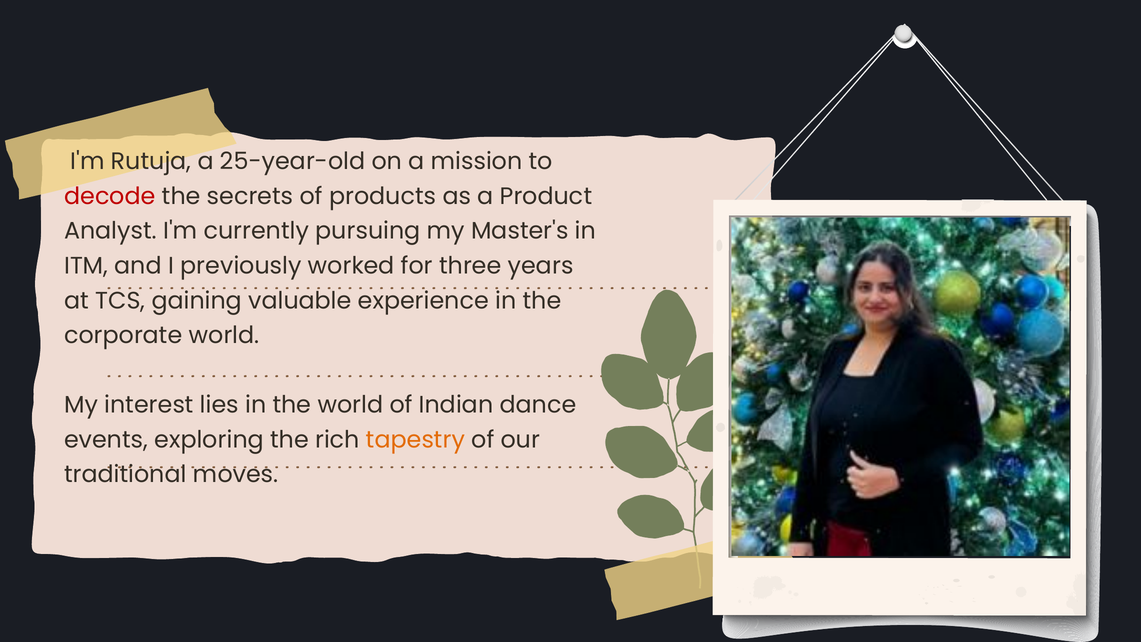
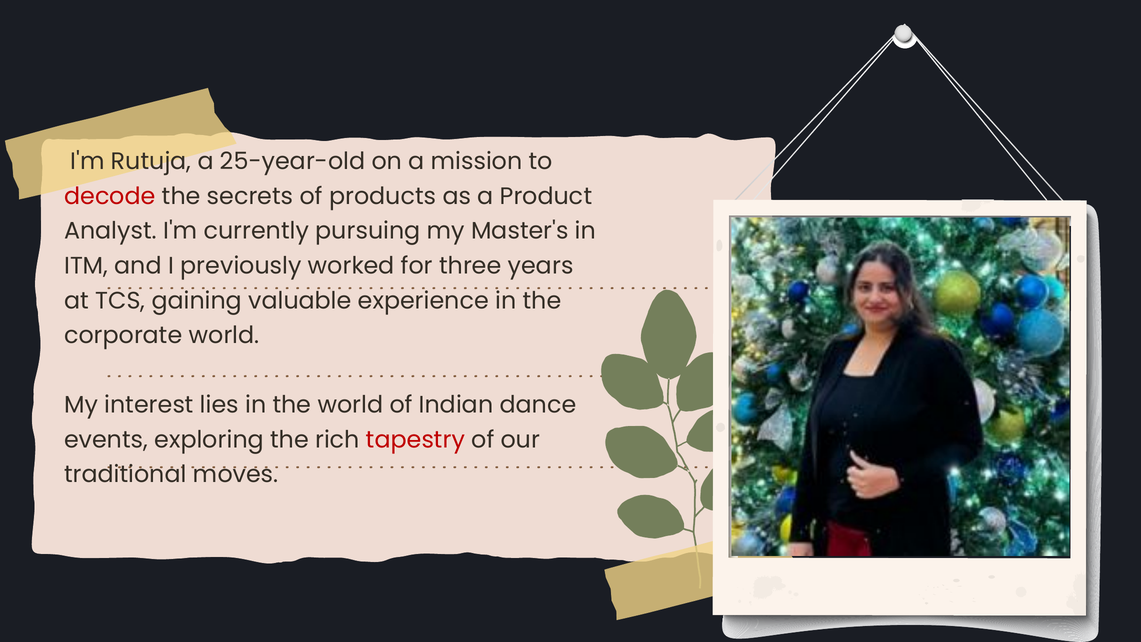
tapestry colour: orange -> red (415, 440)
